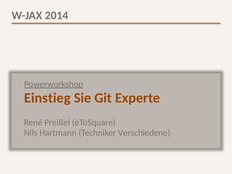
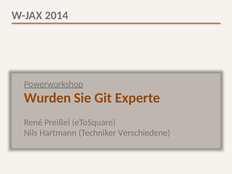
Einstieg: Einstieg -> Wurden (47, 98)
